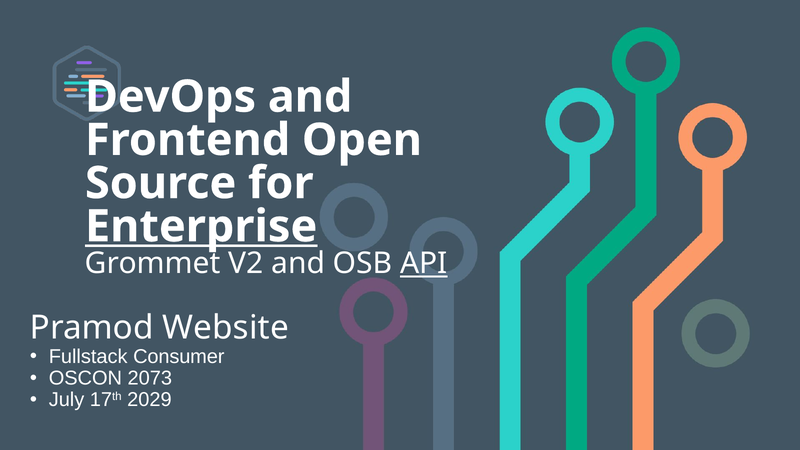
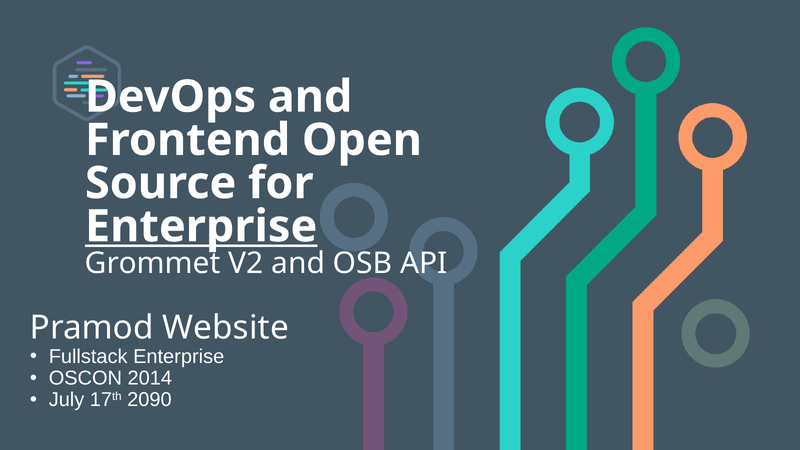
API underline: present -> none (424, 264)
Fullstack Consumer: Consumer -> Enterprise (179, 357)
2073: 2073 -> 2014 (150, 378)
2029: 2029 -> 2090 (149, 400)
